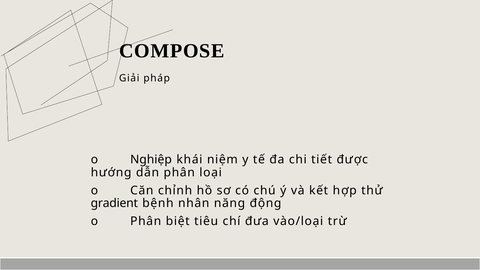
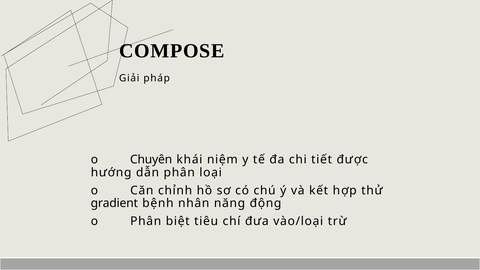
Nghiệp: Nghiệp -> Chuyên (151, 159)
